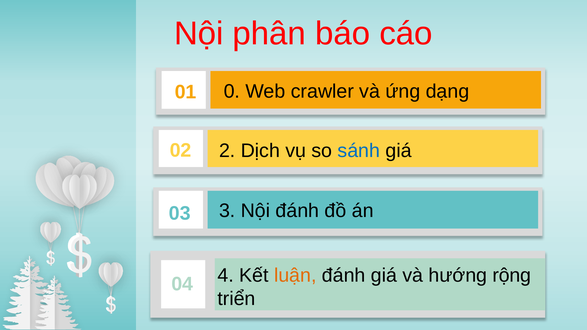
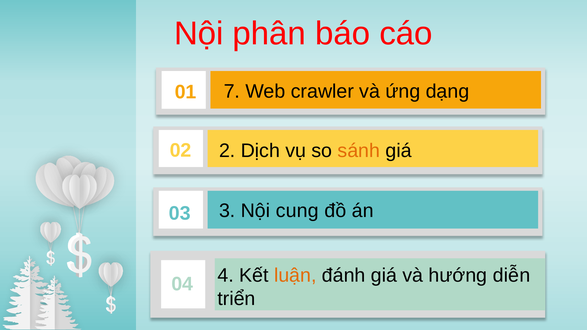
0: 0 -> 7 (232, 91)
sánh colour: blue -> orange (359, 151)
Nội đánh: đánh -> cung (297, 211)
rộng: rộng -> diễn (511, 275)
